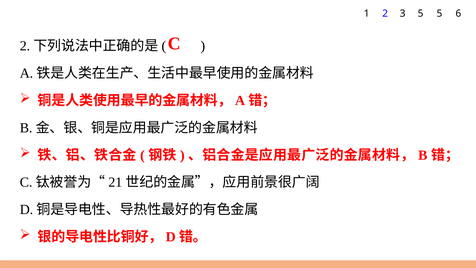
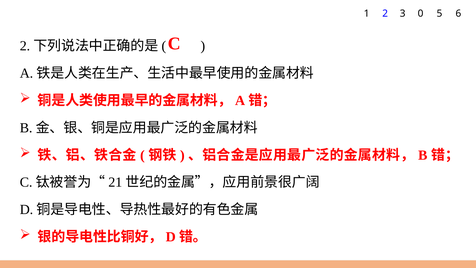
3 5: 5 -> 0 (421, 13)
